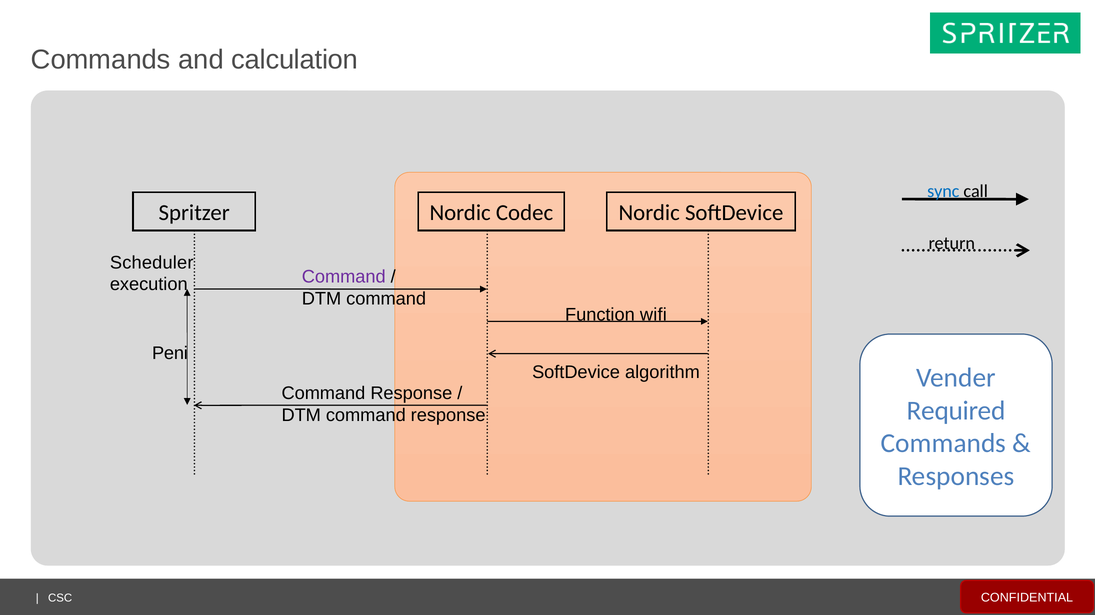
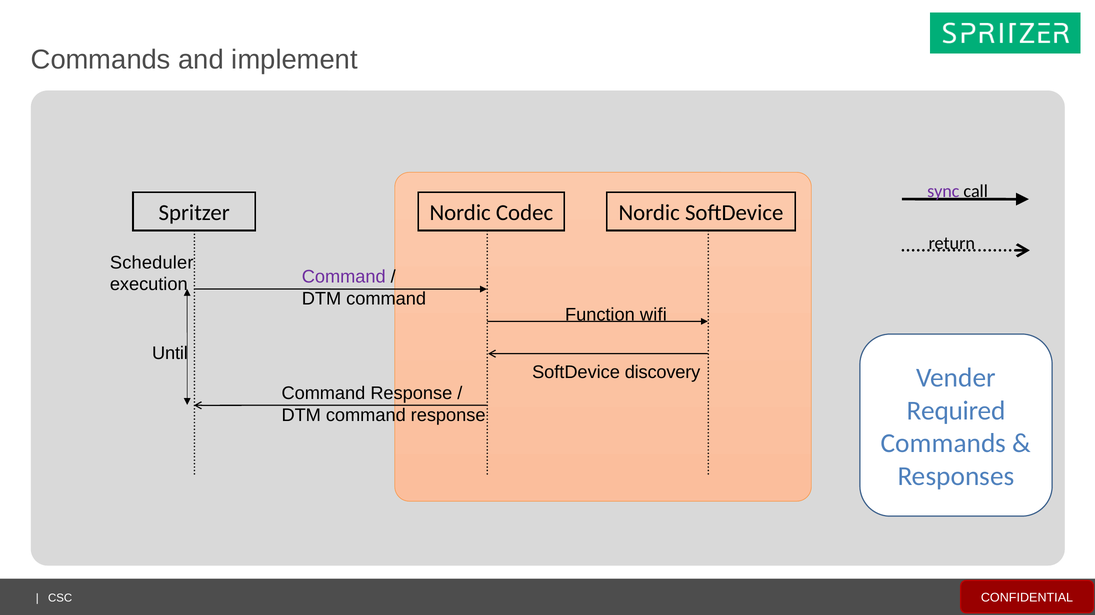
calculation: calculation -> implement (295, 60)
sync colour: blue -> purple (943, 191)
Peni: Peni -> Until (170, 354)
algorithm: algorithm -> discovery (663, 373)
